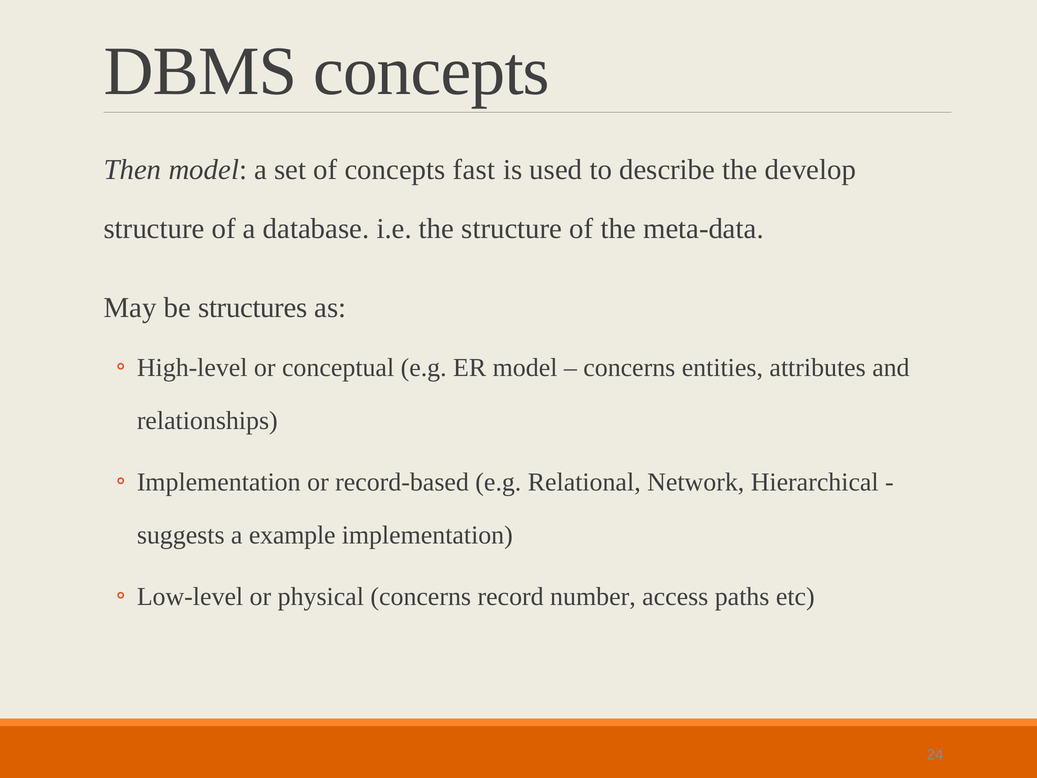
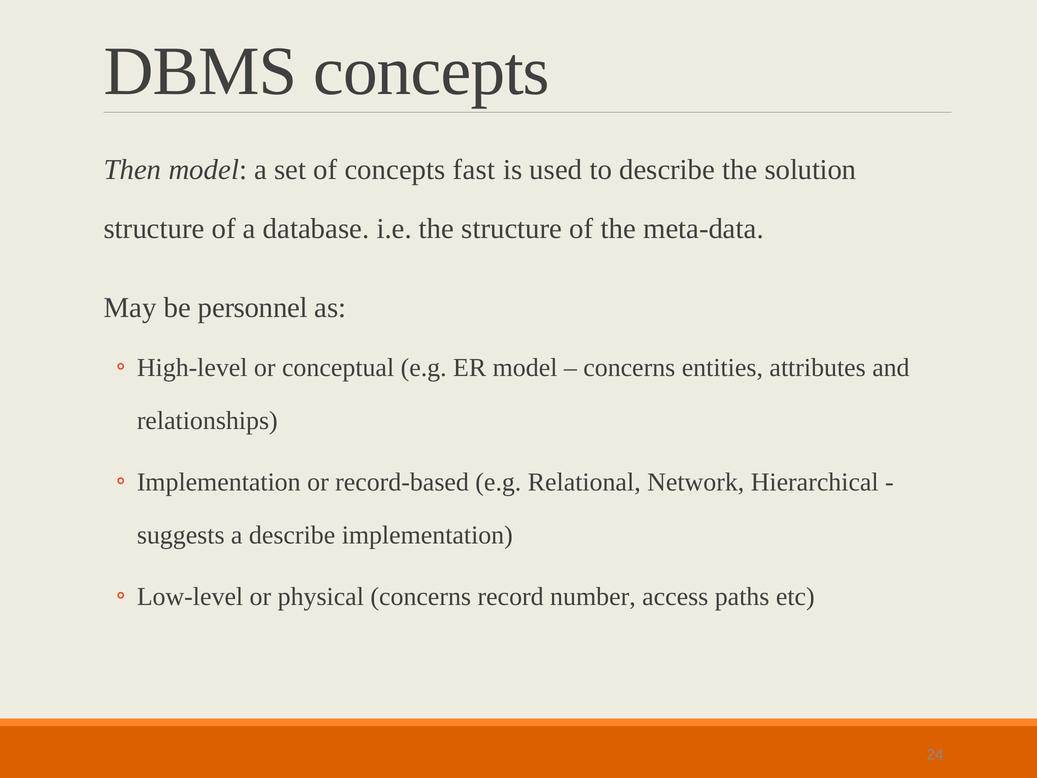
develop: develop -> solution (811, 170)
structures: structures -> personnel (253, 308)
a example: example -> describe (292, 535)
